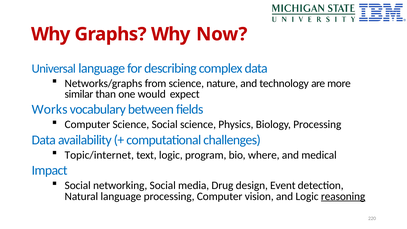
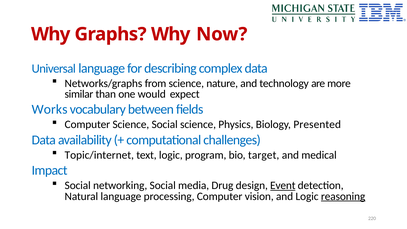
Biology Processing: Processing -> Presented (317, 125)
where: where -> target (264, 155)
Event underline: none -> present (283, 186)
